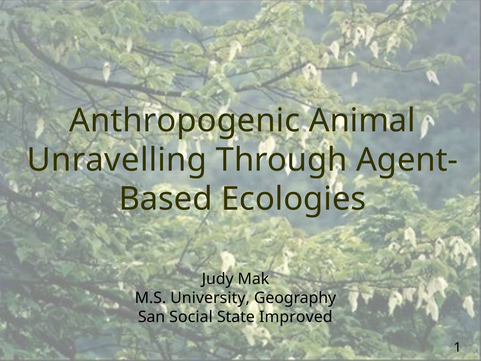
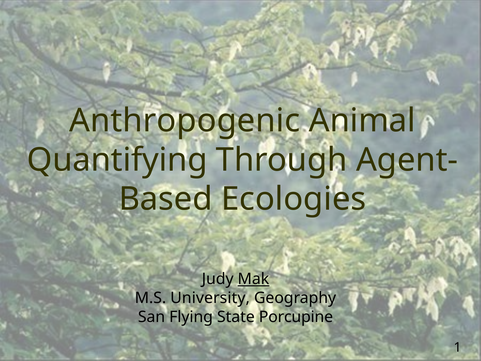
Unravelling: Unravelling -> Quantifying (117, 160)
Mak underline: none -> present (253, 279)
Social: Social -> Flying (191, 317)
Improved: Improved -> Porcupine (296, 317)
